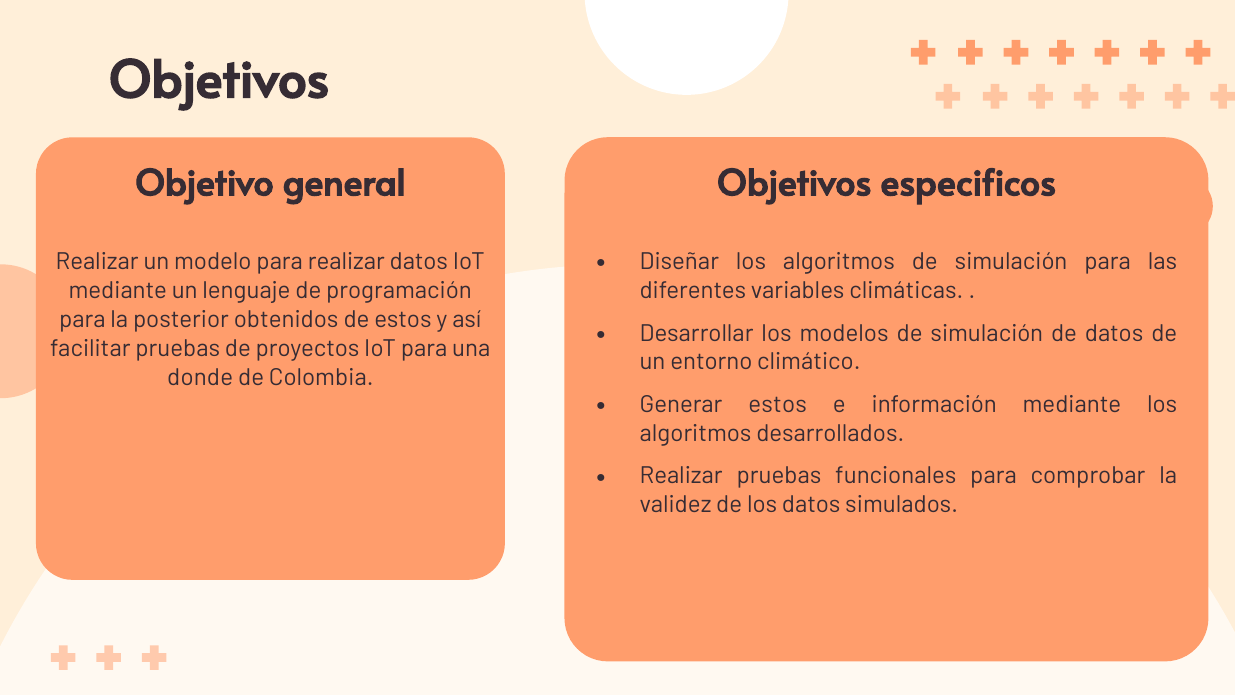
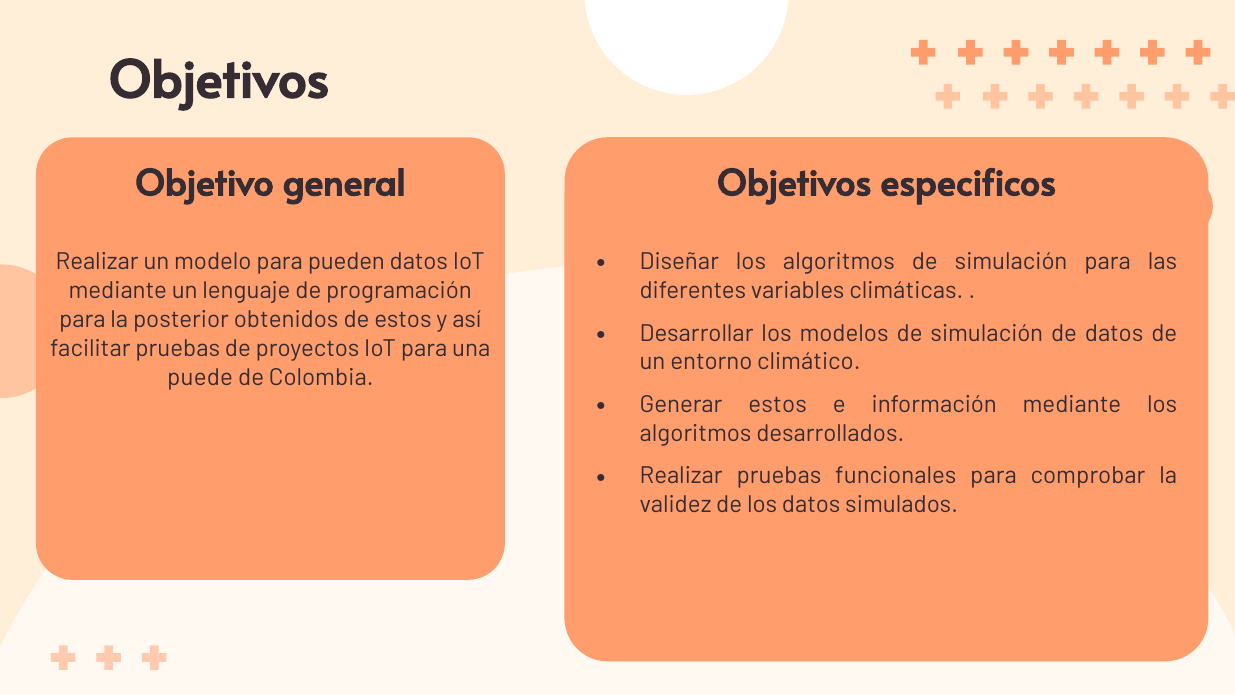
para realizar: realizar -> pueden (346, 262)
donde: donde -> puede (200, 377)
